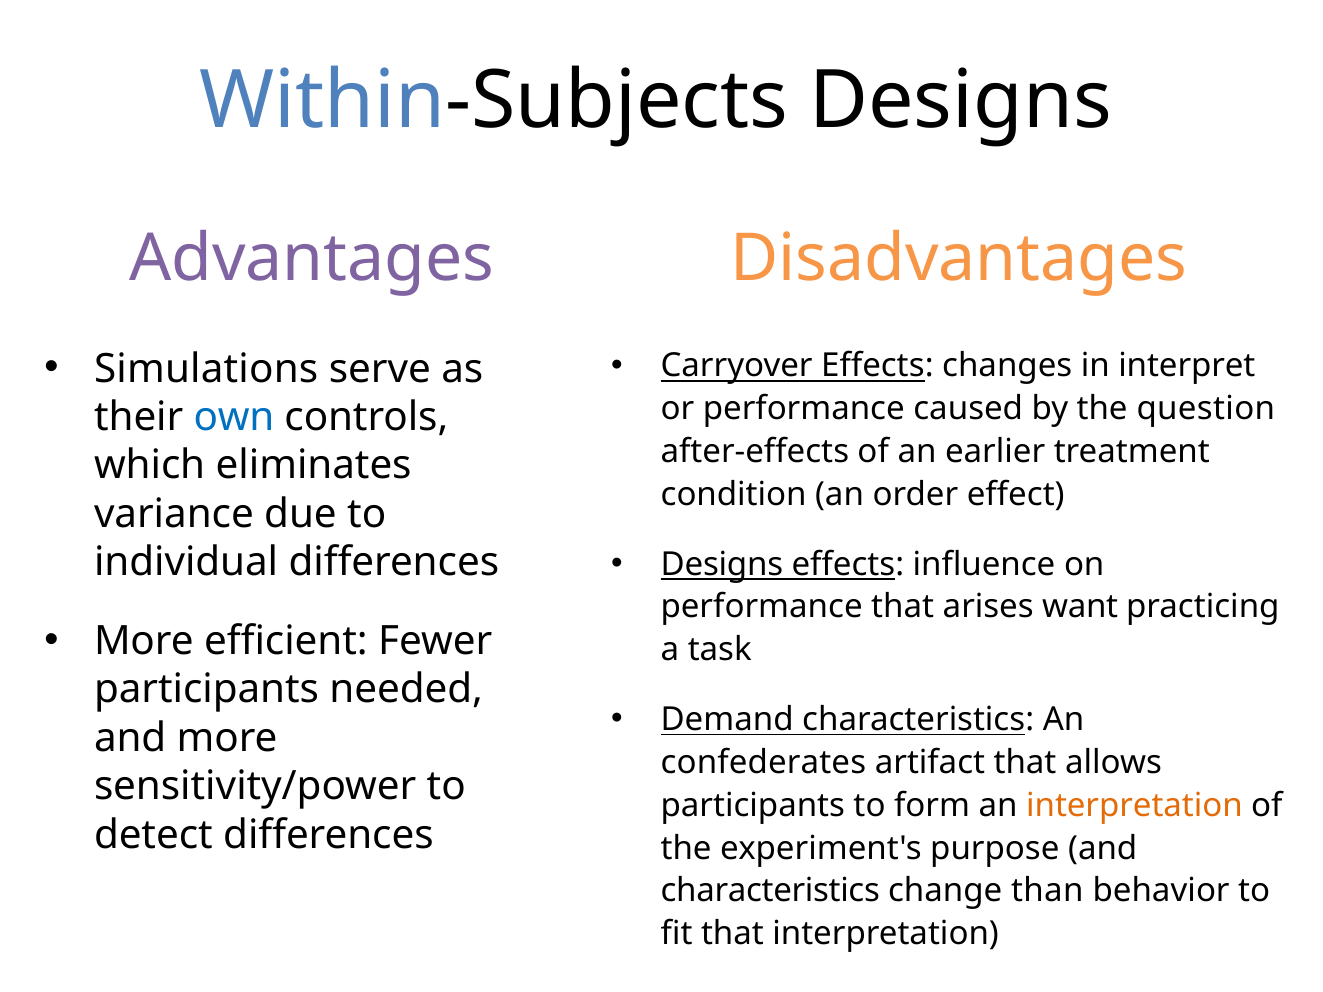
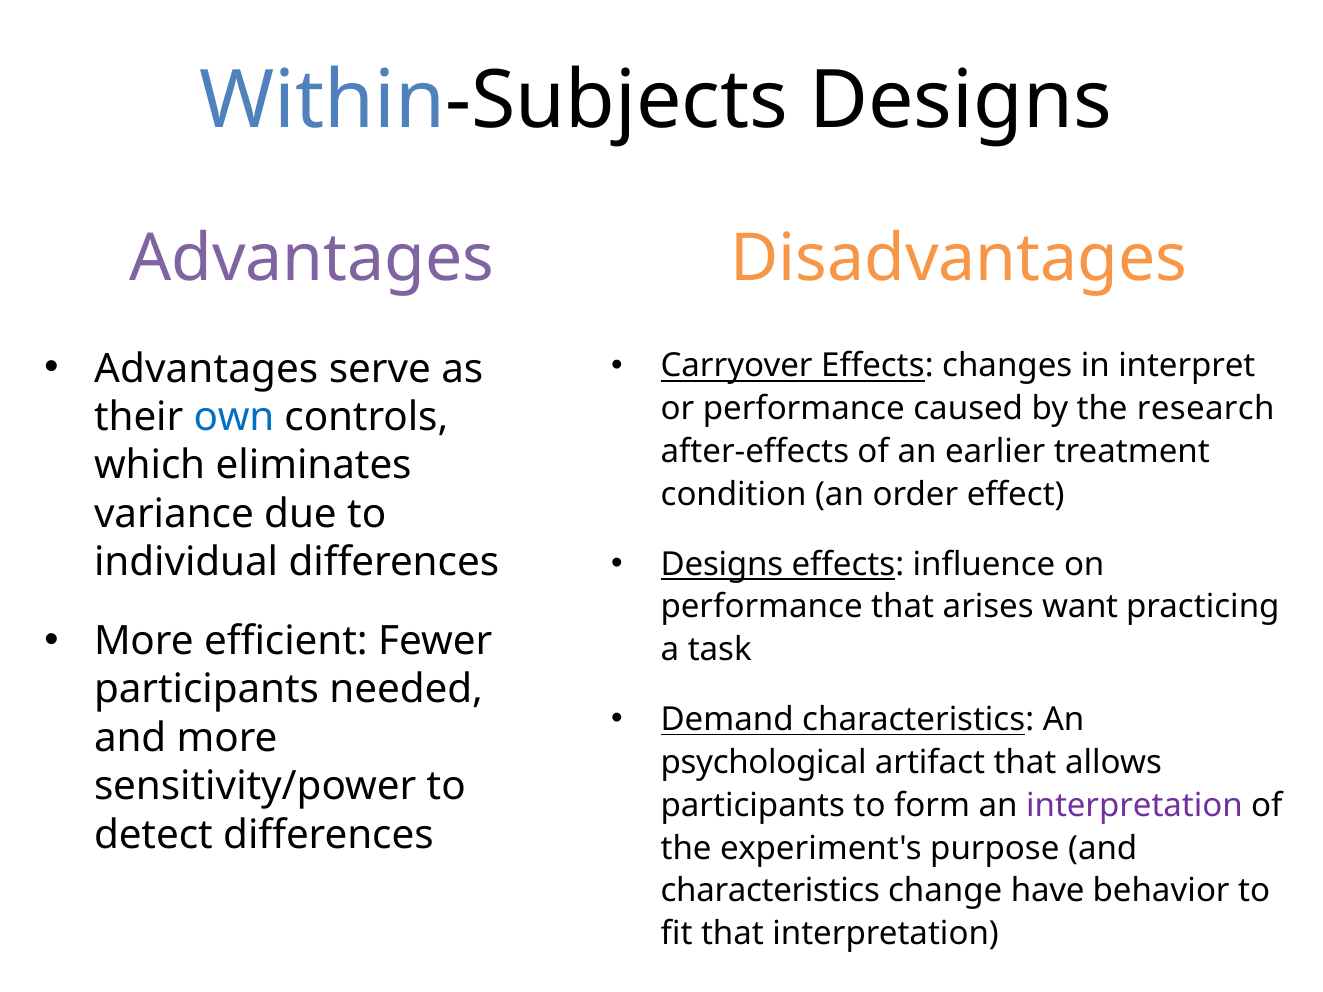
Simulations: Simulations -> Advantages (206, 369)
question: question -> research (1206, 409)
confederates: confederates -> psychological (764, 763)
interpretation colour: orange -> purple (1134, 805)
than: than -> have (1048, 891)
